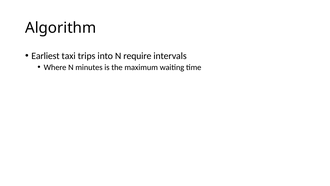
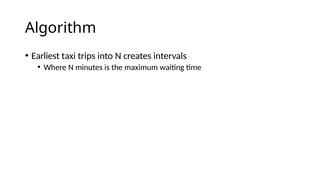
require: require -> creates (137, 56)
